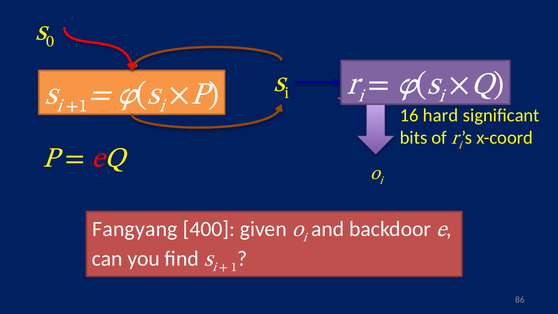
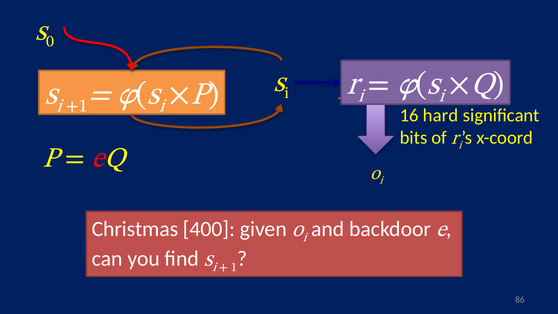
Fangyang: Fangyang -> Christmas (135, 229)
